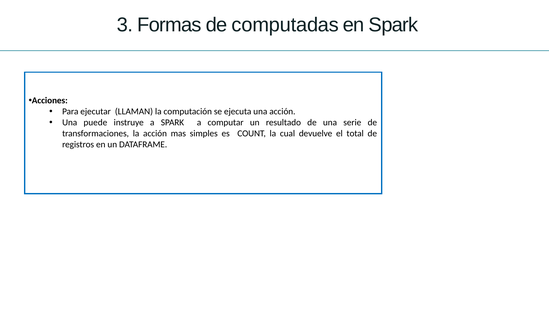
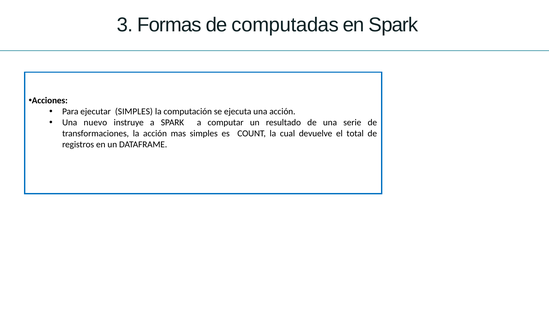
ejecutar LLAMAN: LLAMAN -> SIMPLES (134, 112)
puede: puede -> nuevo (95, 123)
